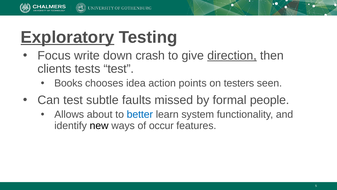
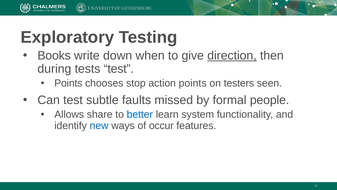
Exploratory underline: present -> none (67, 37)
Focus: Focus -> Books (54, 55)
crash: crash -> when (150, 55)
clients: clients -> during (54, 69)
Books: Books -> Points (68, 83)
idea: idea -> stop (136, 83)
about: about -> share (100, 114)
new colour: black -> blue (99, 125)
